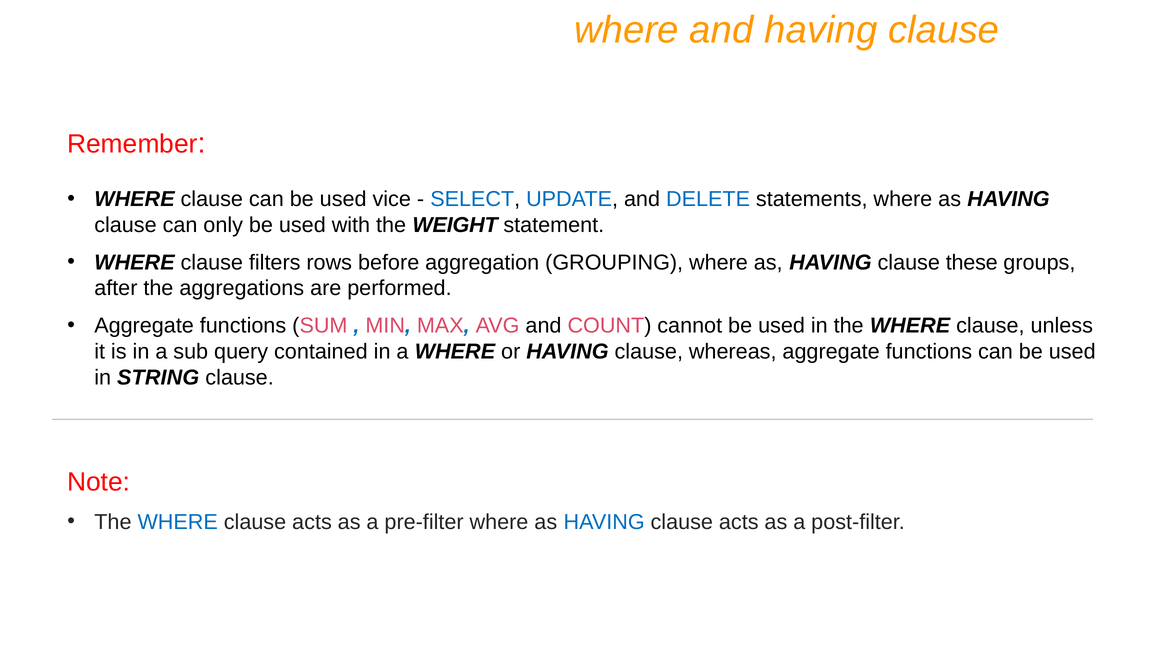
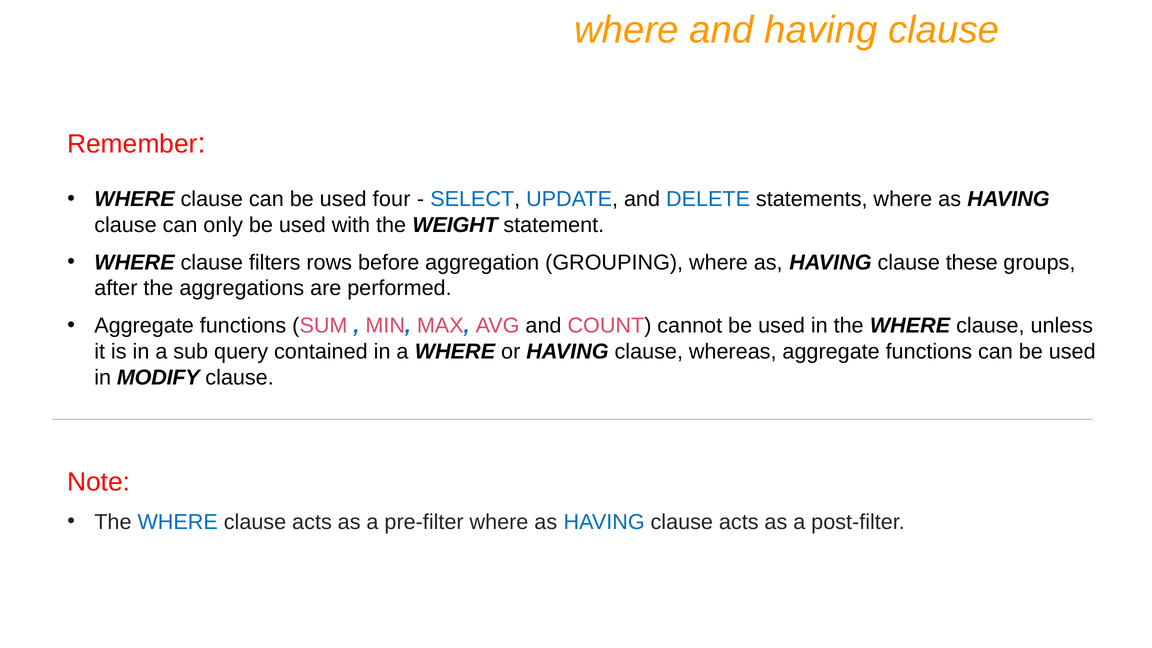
vice: vice -> four (392, 199)
STRING: STRING -> MODIFY (158, 378)
